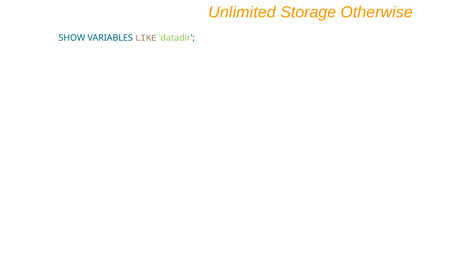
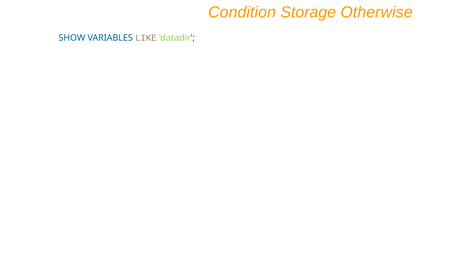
Unlimited: Unlimited -> Condition (242, 12)
